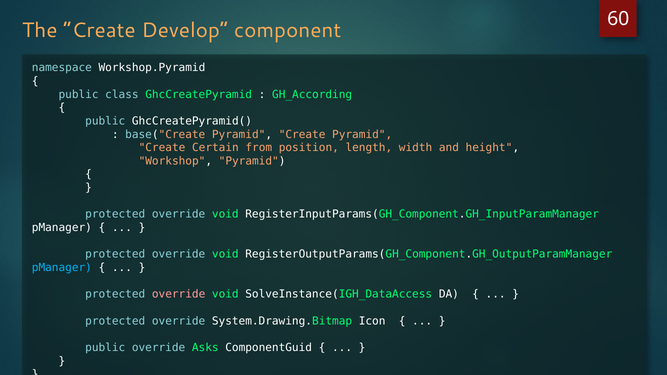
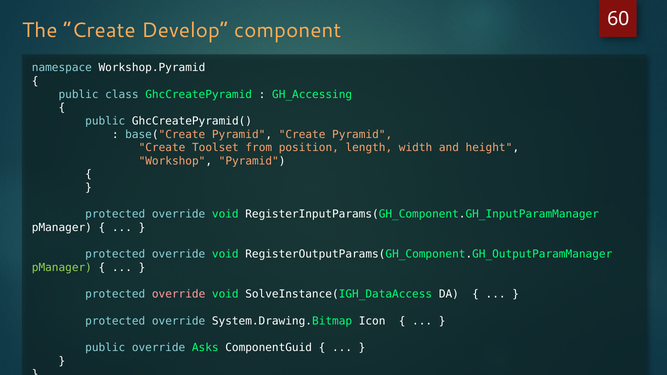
GH_According: GH_According -> GH_Accessing (312, 94)
Certain: Certain -> Toolset (215, 148)
pManager colour: light blue -> light green (62, 268)
